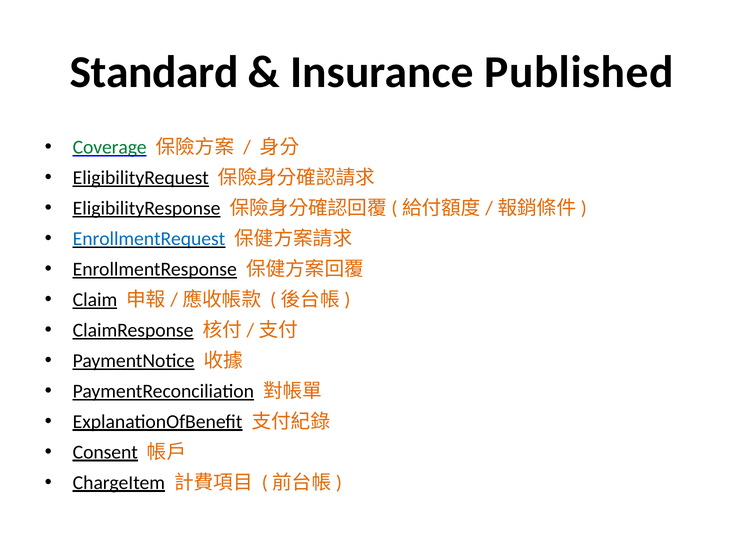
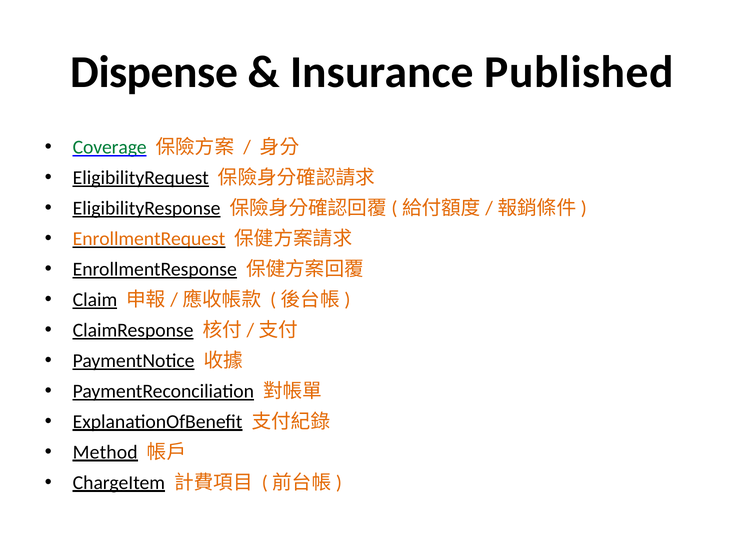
Standard: Standard -> Dispense (154, 72)
EnrollmentRequest colour: blue -> orange (149, 239)
Consent: Consent -> Method (105, 453)
